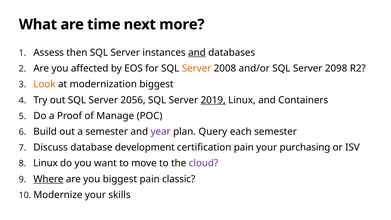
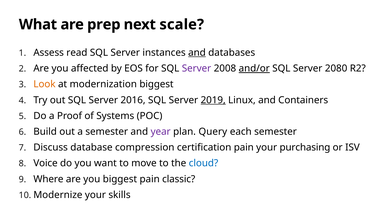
time: time -> prep (104, 24)
more: more -> scale (182, 24)
then: then -> read (77, 53)
Server colour: orange -> purple (197, 68)
and/or underline: none -> present (254, 68)
2098: 2098 -> 2080 (336, 68)
2056: 2056 -> 2016 (133, 100)
Manage: Manage -> Systems (115, 116)
development: development -> compression (145, 147)
Linux: Linux -> Voice (45, 163)
cloud colour: purple -> blue (203, 163)
Where underline: present -> none (48, 179)
